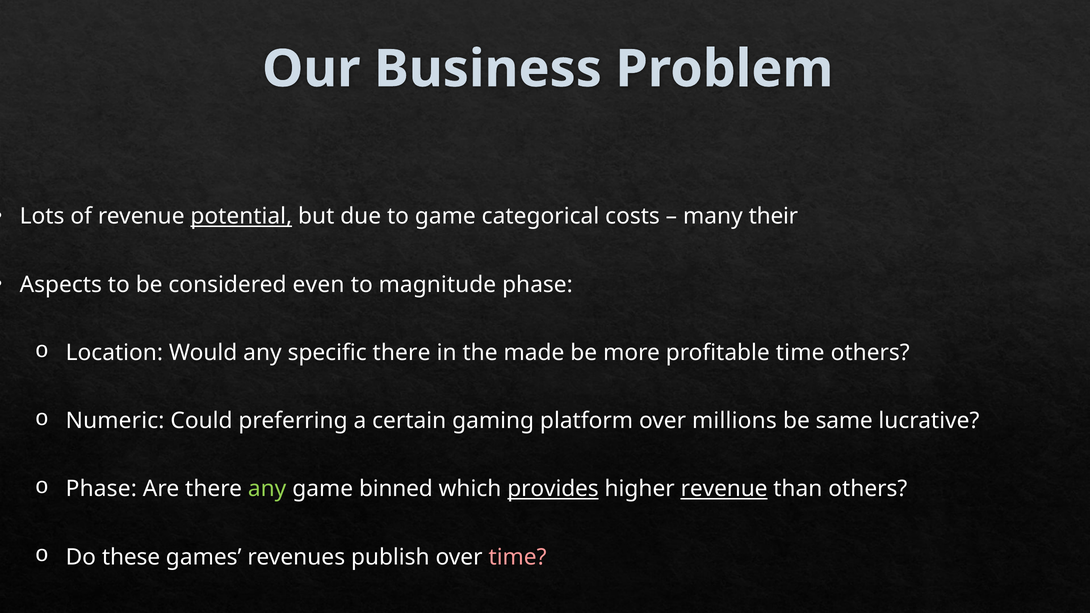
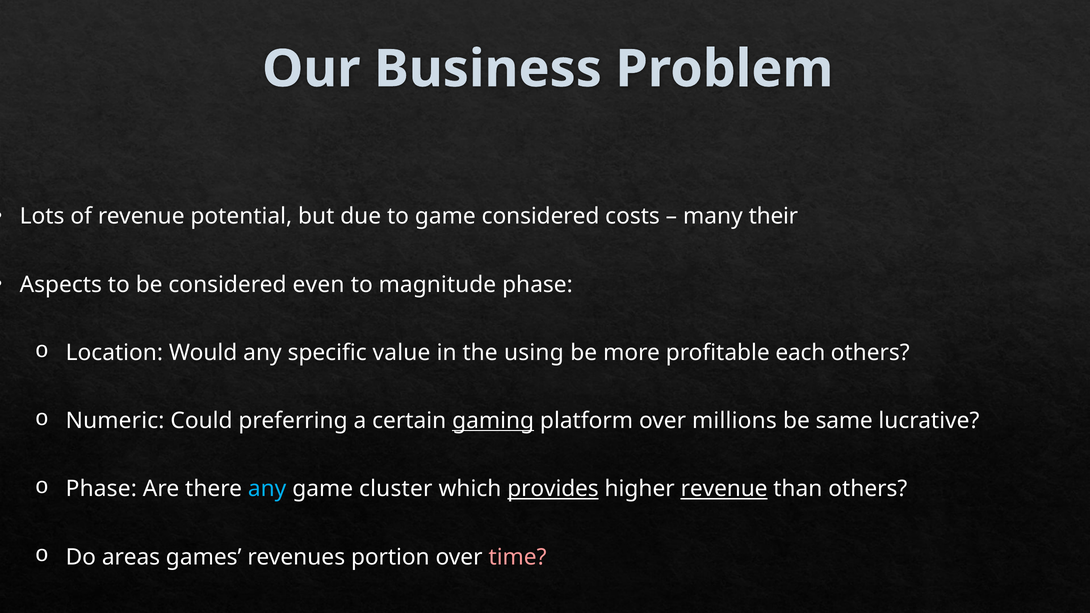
potential underline: present -> none (241, 216)
game categorical: categorical -> considered (541, 216)
specific there: there -> value (401, 353)
made: made -> using (534, 353)
profitable time: time -> each (800, 353)
gaming underline: none -> present (493, 421)
any colour: light green -> light blue (267, 489)
binned: binned -> cluster (396, 489)
these: these -> areas (131, 557)
publish: publish -> portion (390, 557)
